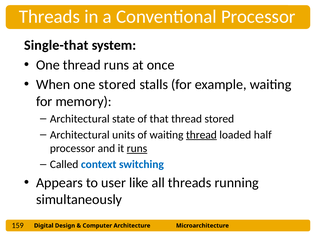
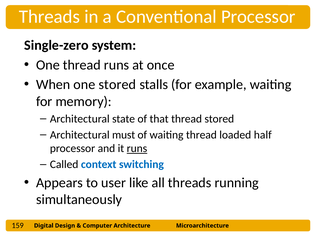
Single-that: Single-that -> Single-zero (56, 45)
units: units -> must (124, 135)
thread underline: present -> none (201, 135)
